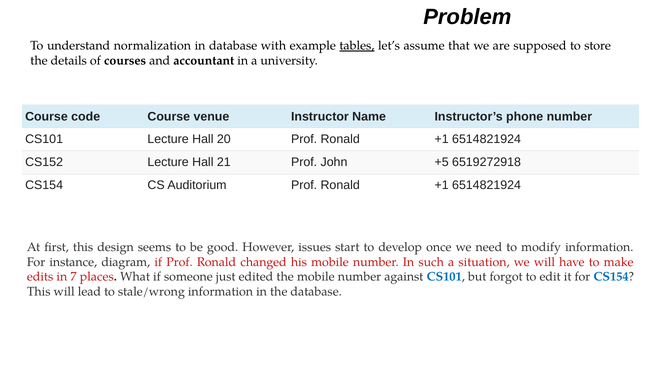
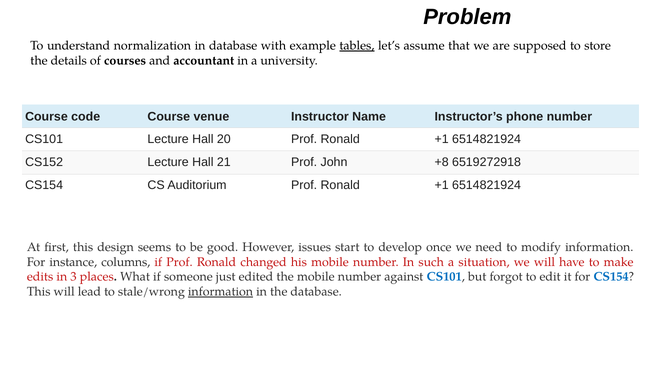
+5: +5 -> +8 (442, 162)
diagram: diagram -> columns (126, 262)
7: 7 -> 3 (74, 277)
information underline: none -> present (221, 292)
